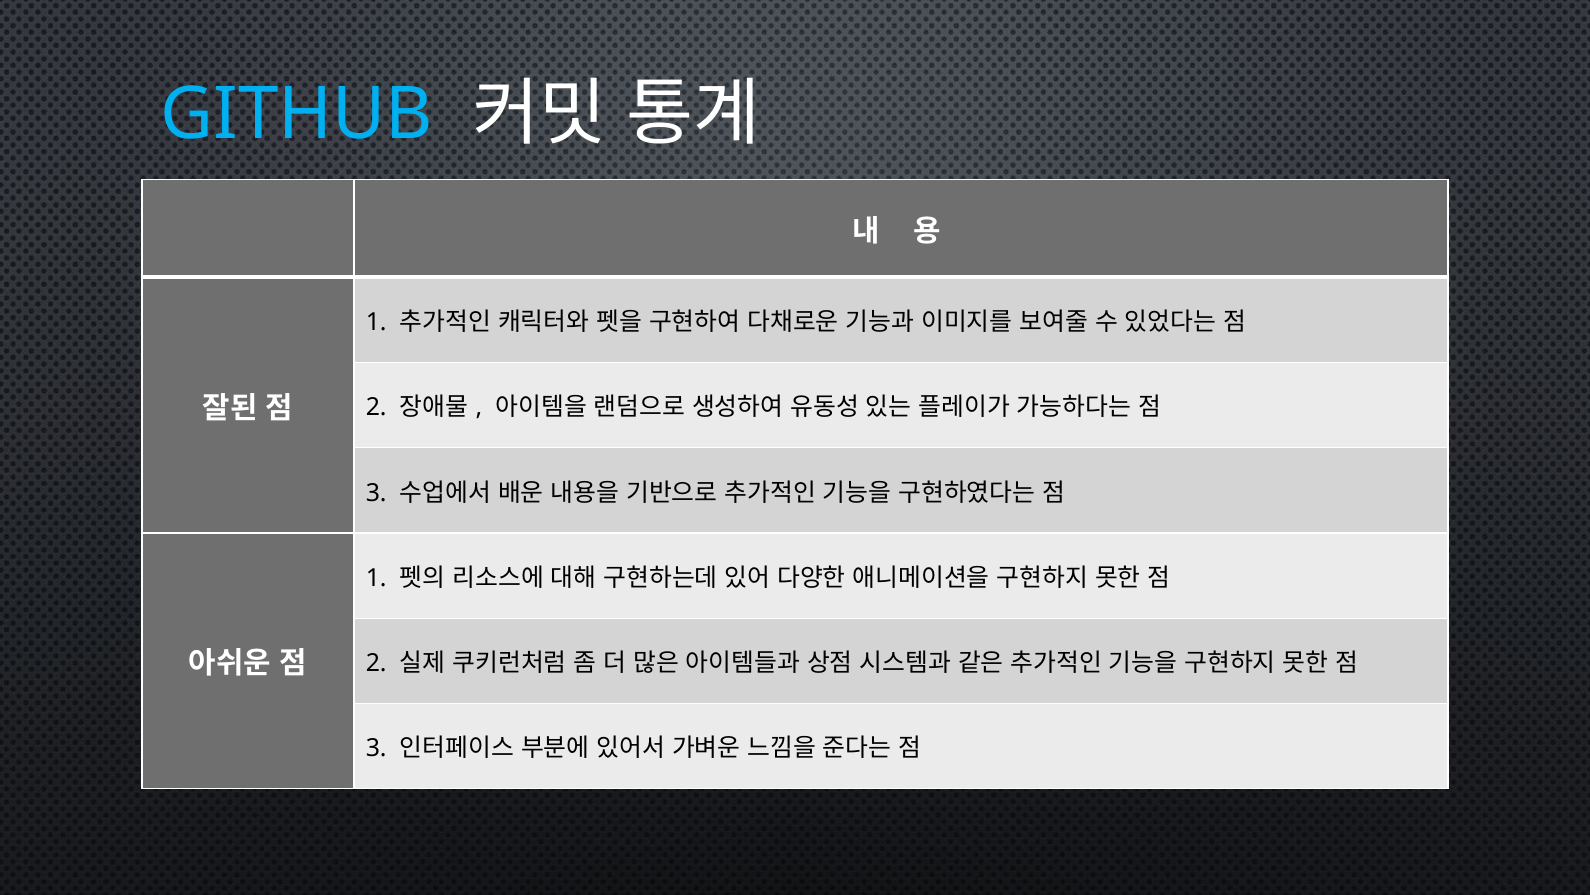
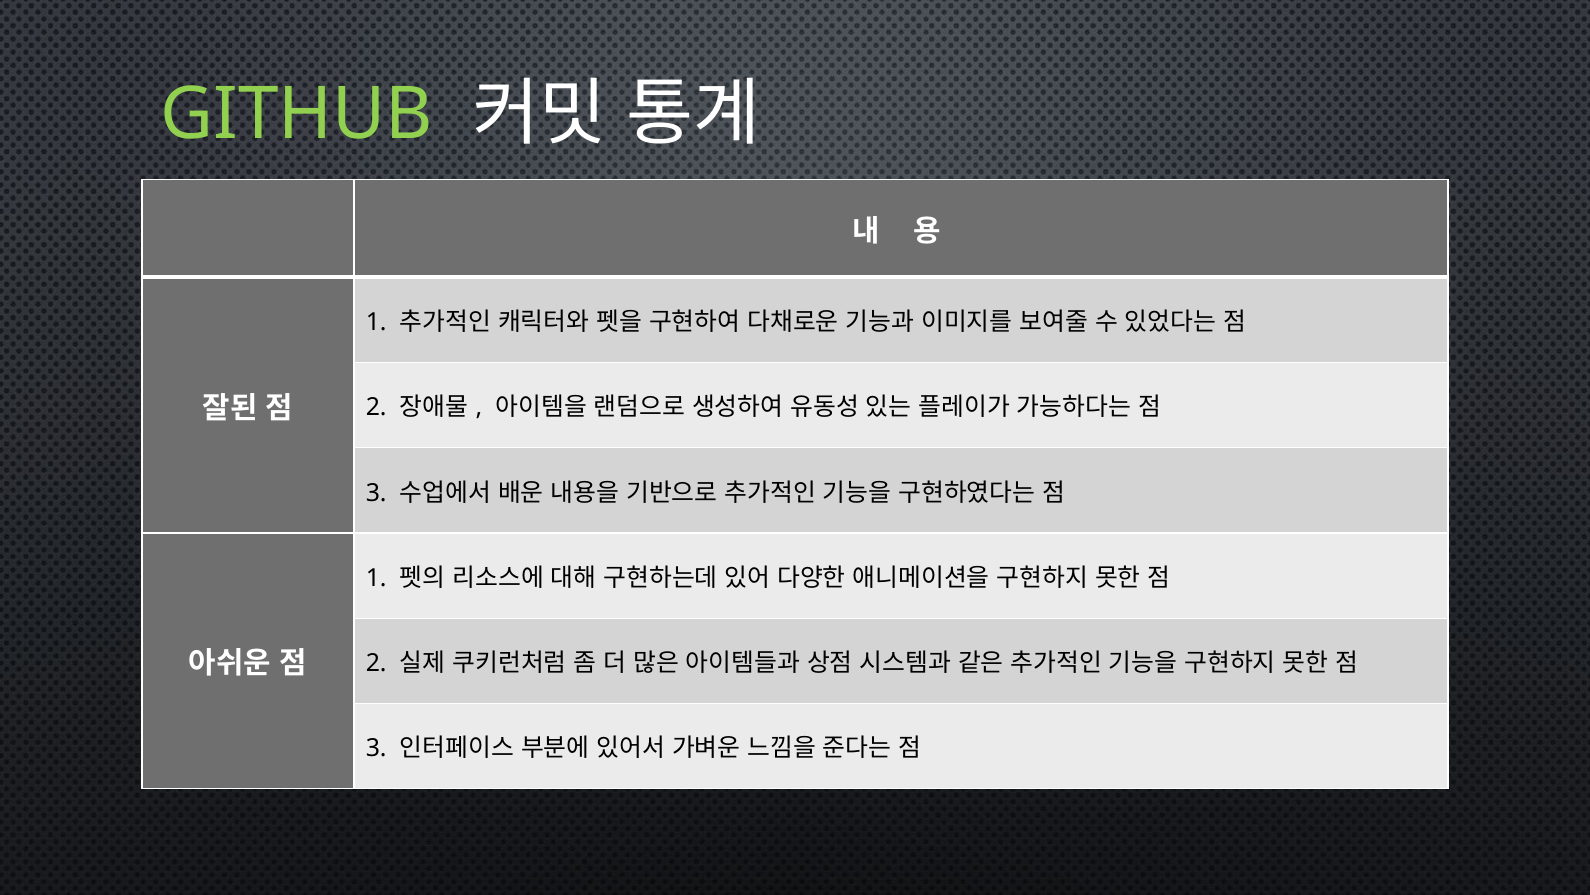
GITHUB colour: light blue -> light green (297, 114)
